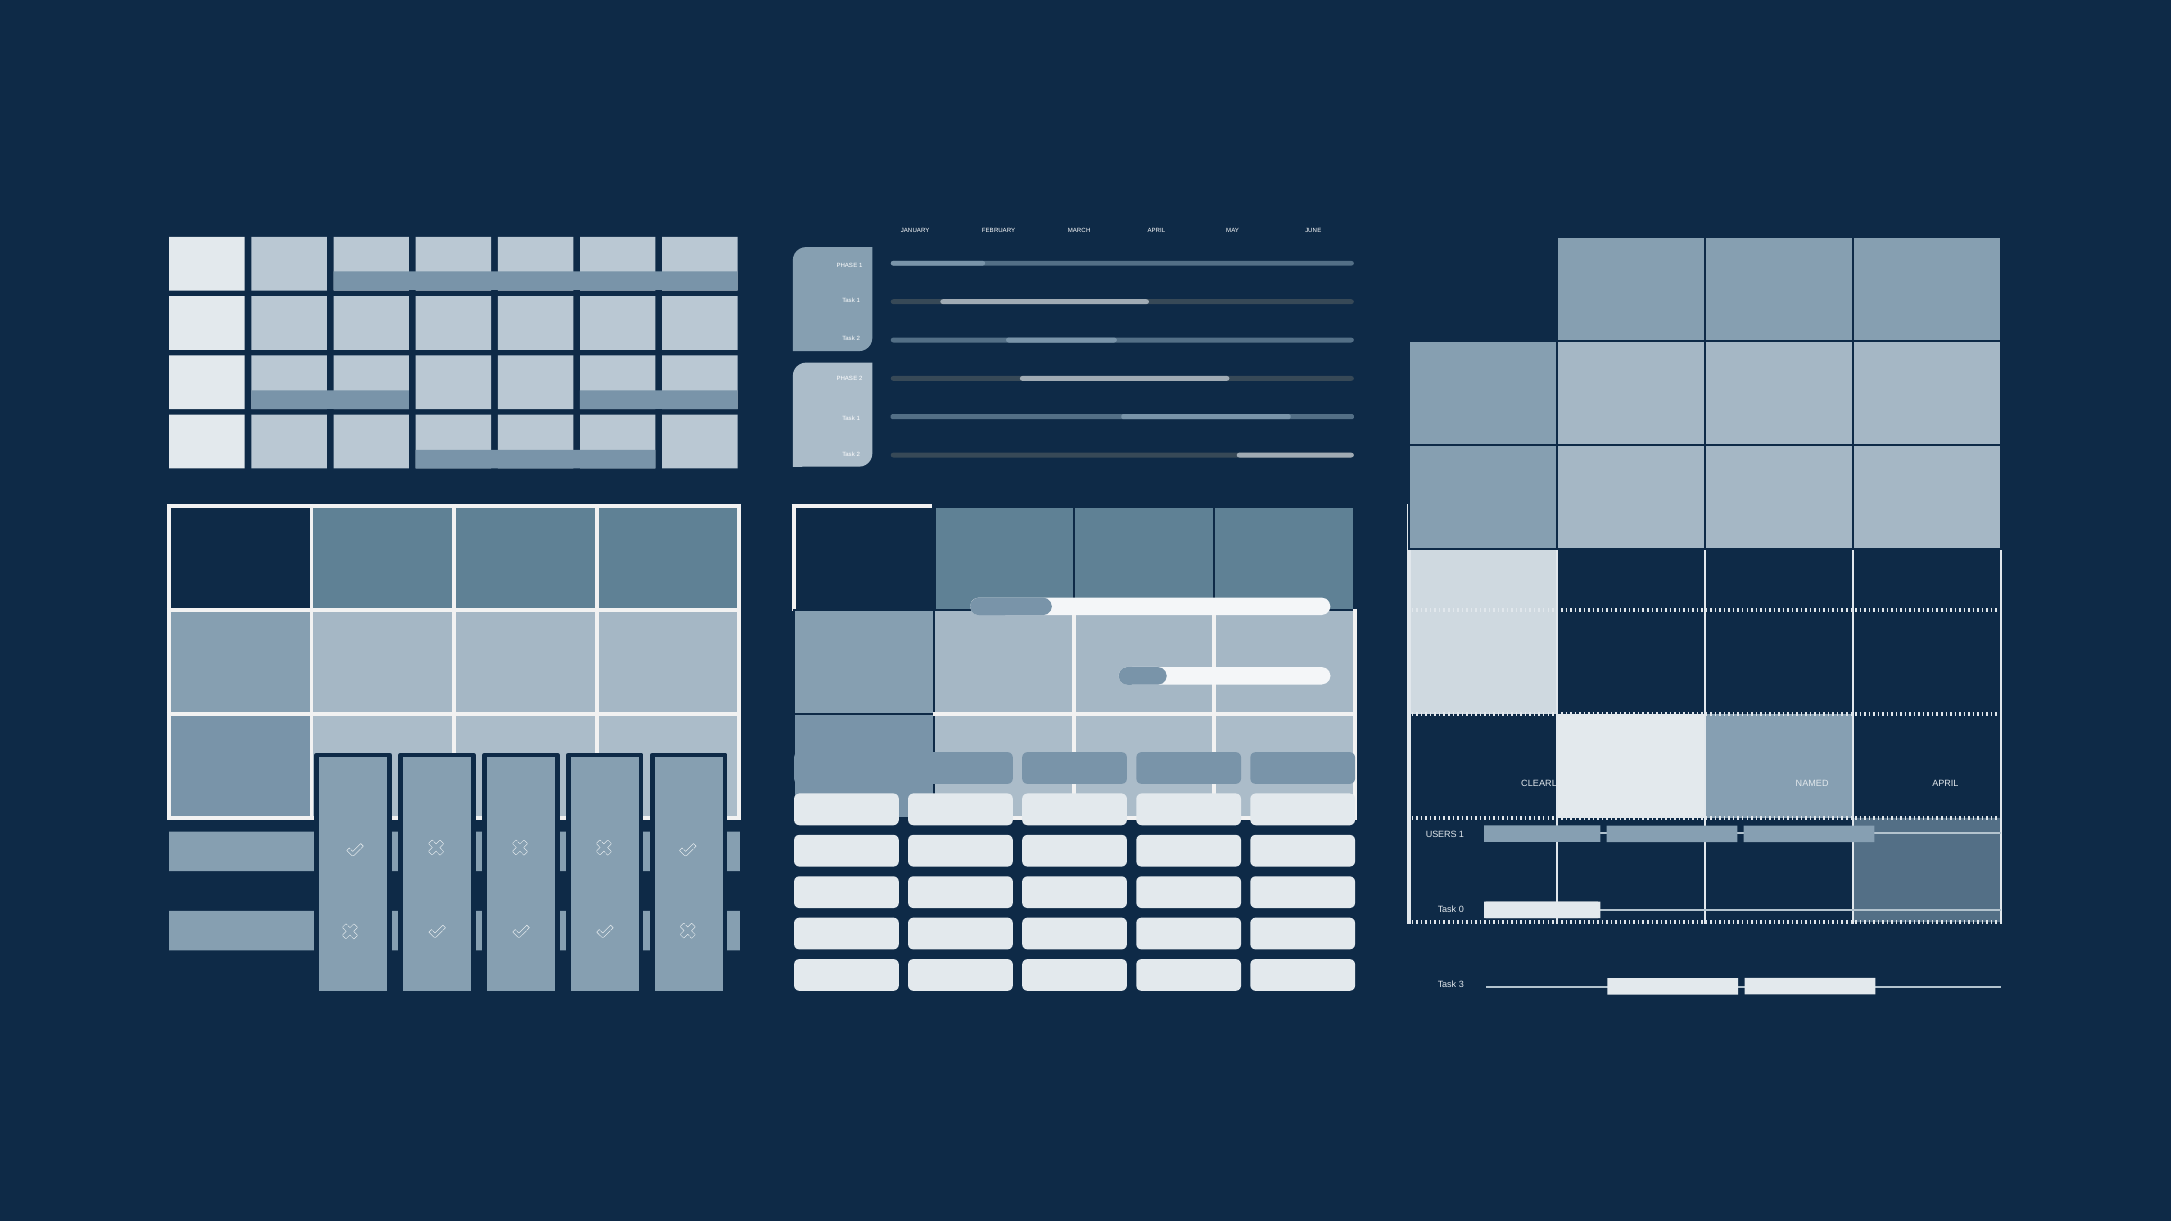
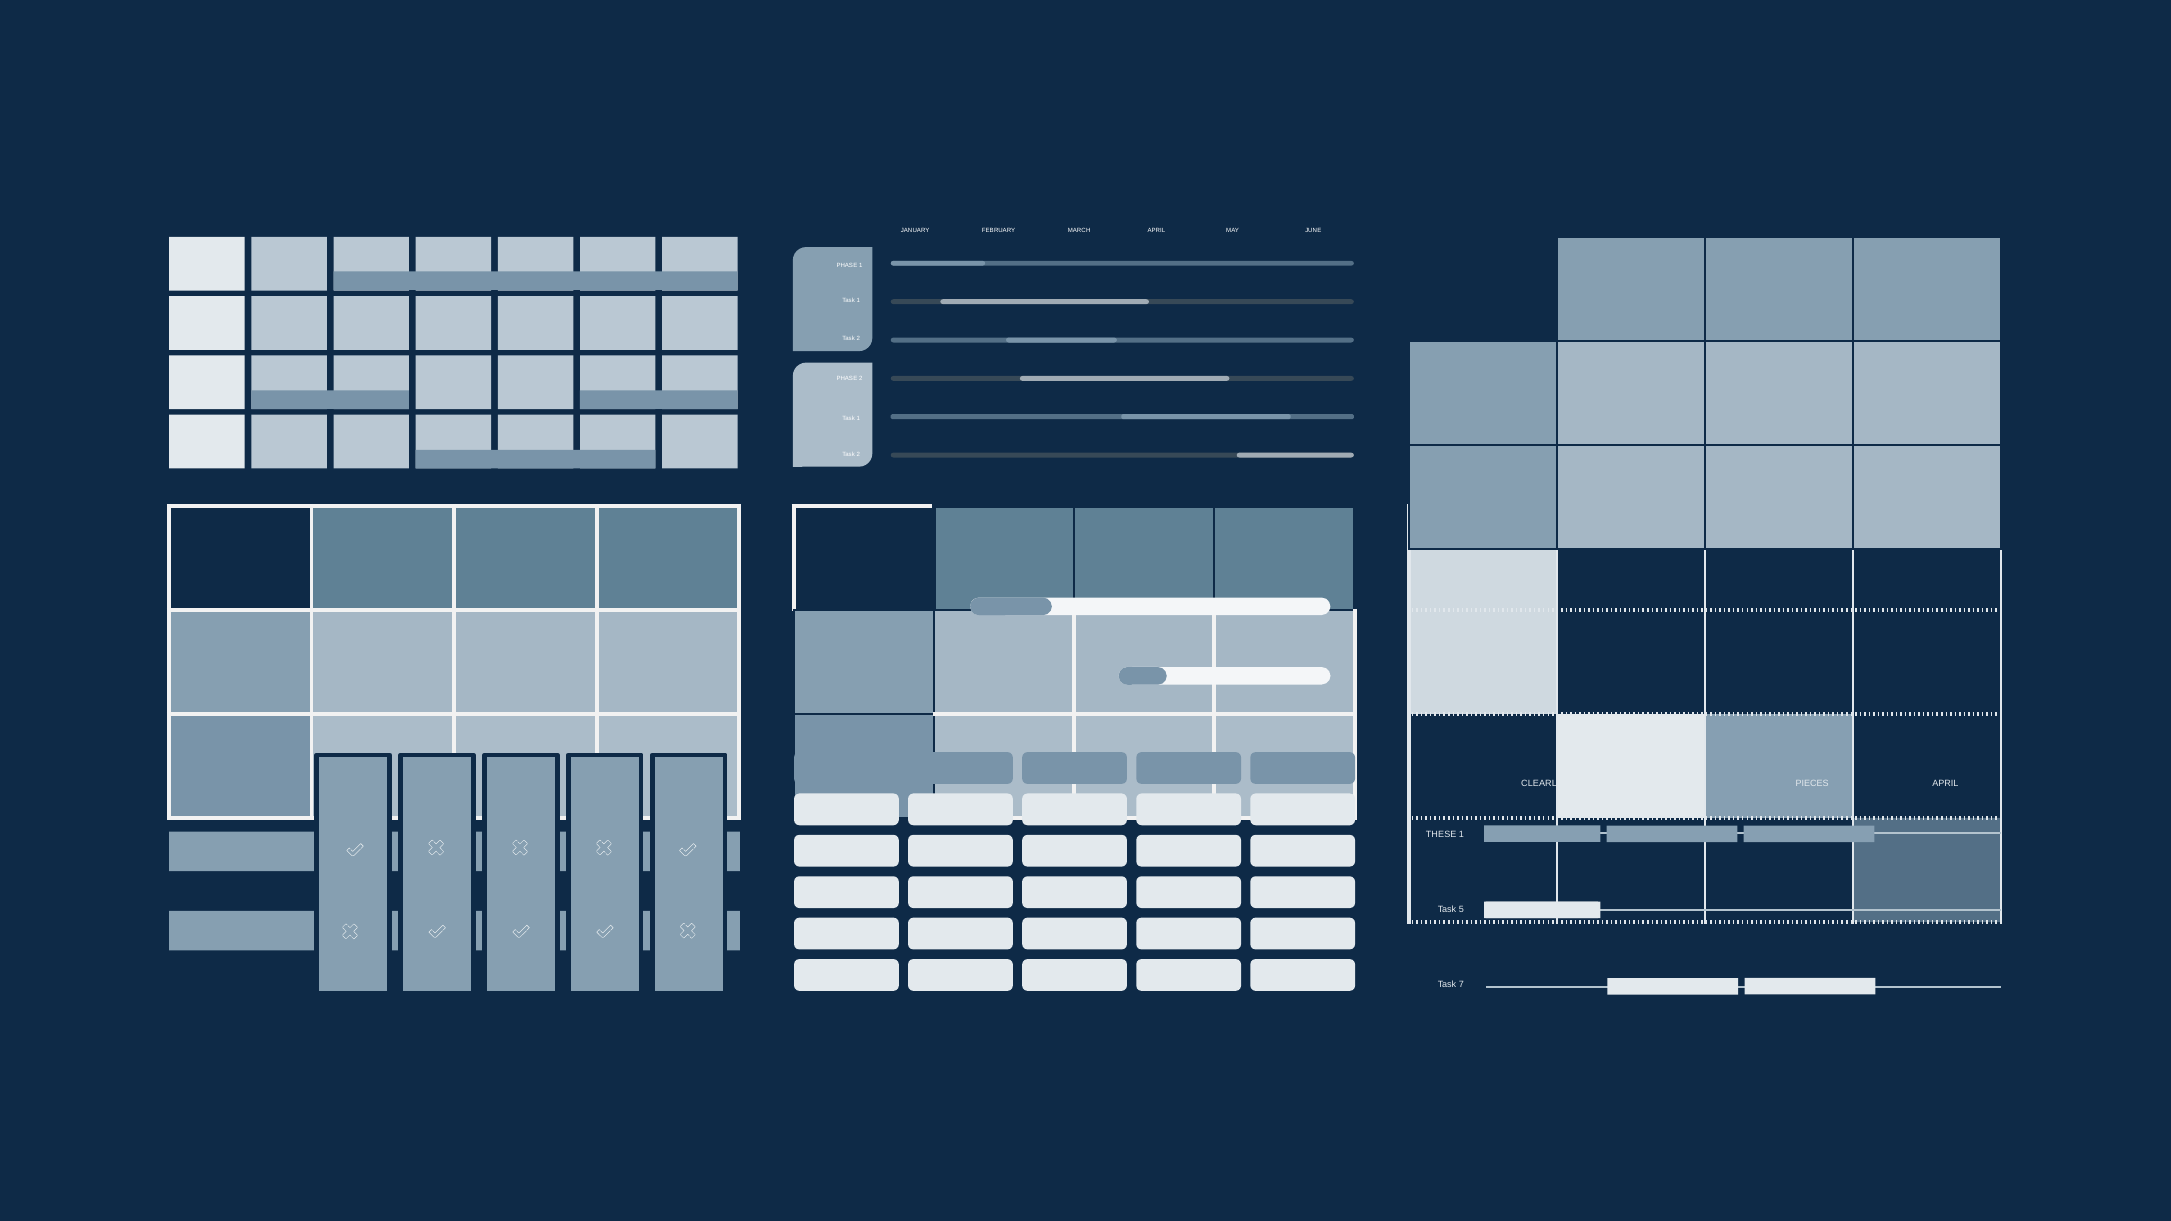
NAMED: NAMED -> PIECES (1812, 784)
USERS: USERS -> THESE (1441, 834)
0: 0 -> 5 (1461, 909)
3: 3 -> 7 (1461, 984)
